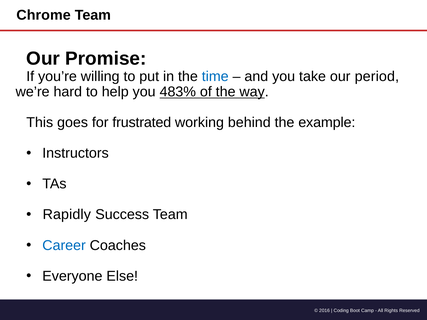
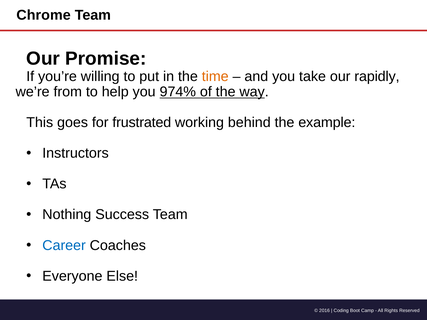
time colour: blue -> orange (215, 77)
period: period -> rapidly (377, 77)
hard: hard -> from (68, 92)
483%: 483% -> 974% (178, 92)
Rapidly: Rapidly -> Nothing (67, 215)
